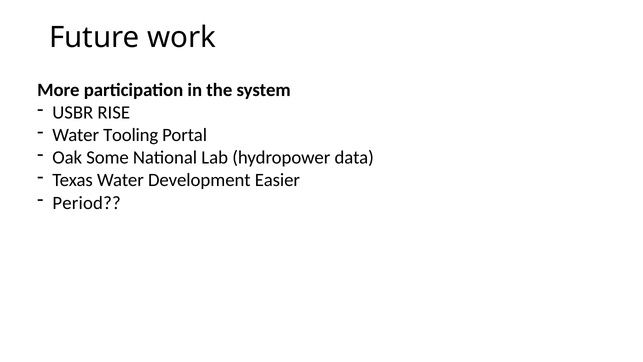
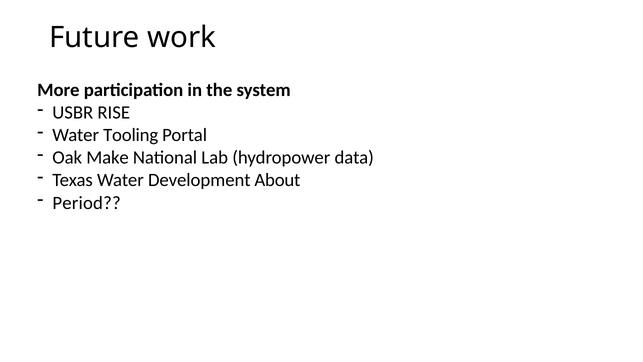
Some: Some -> Make (108, 158)
Easier: Easier -> About (277, 180)
